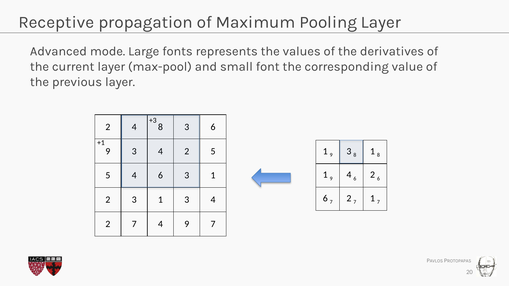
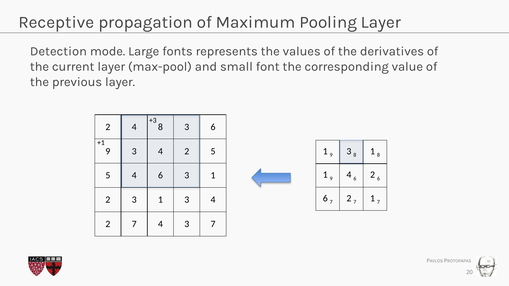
Advanced: Advanced -> Detection (58, 51)
4 9: 9 -> 3 (187, 224)
